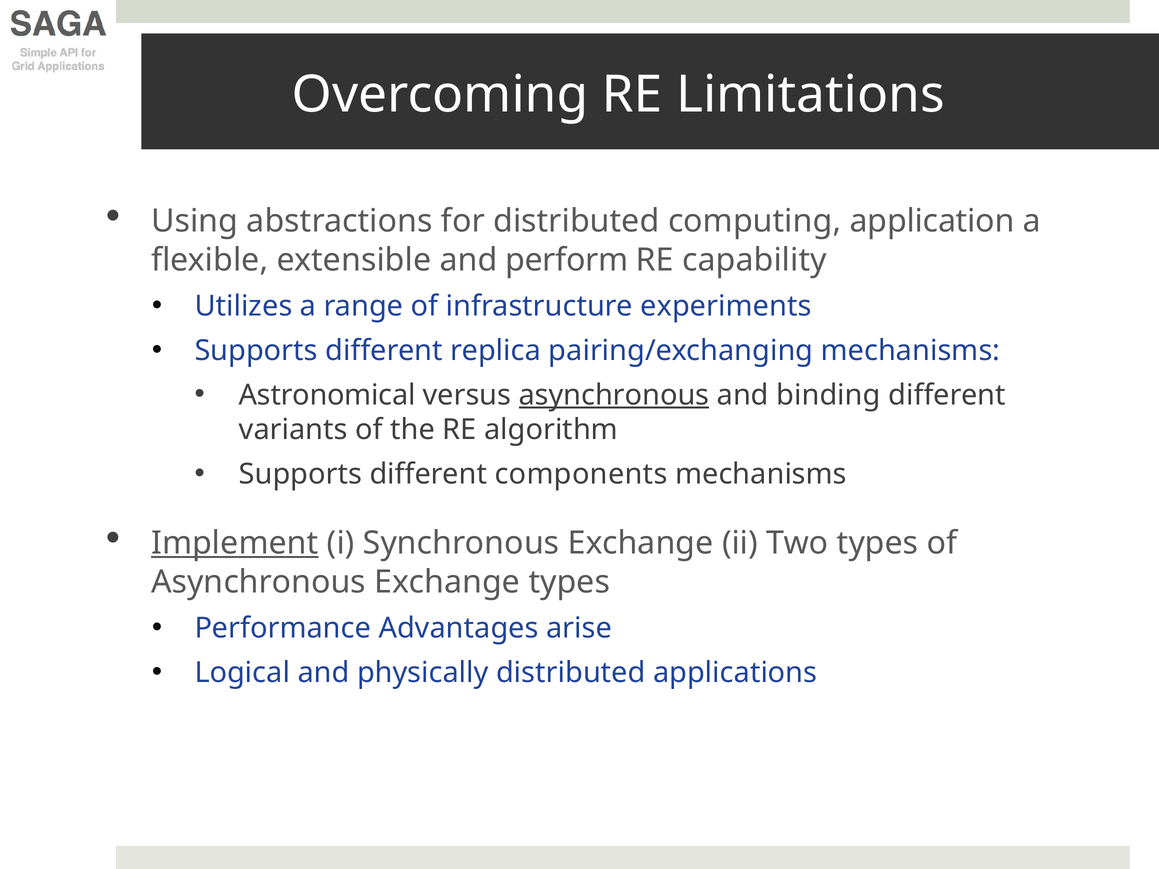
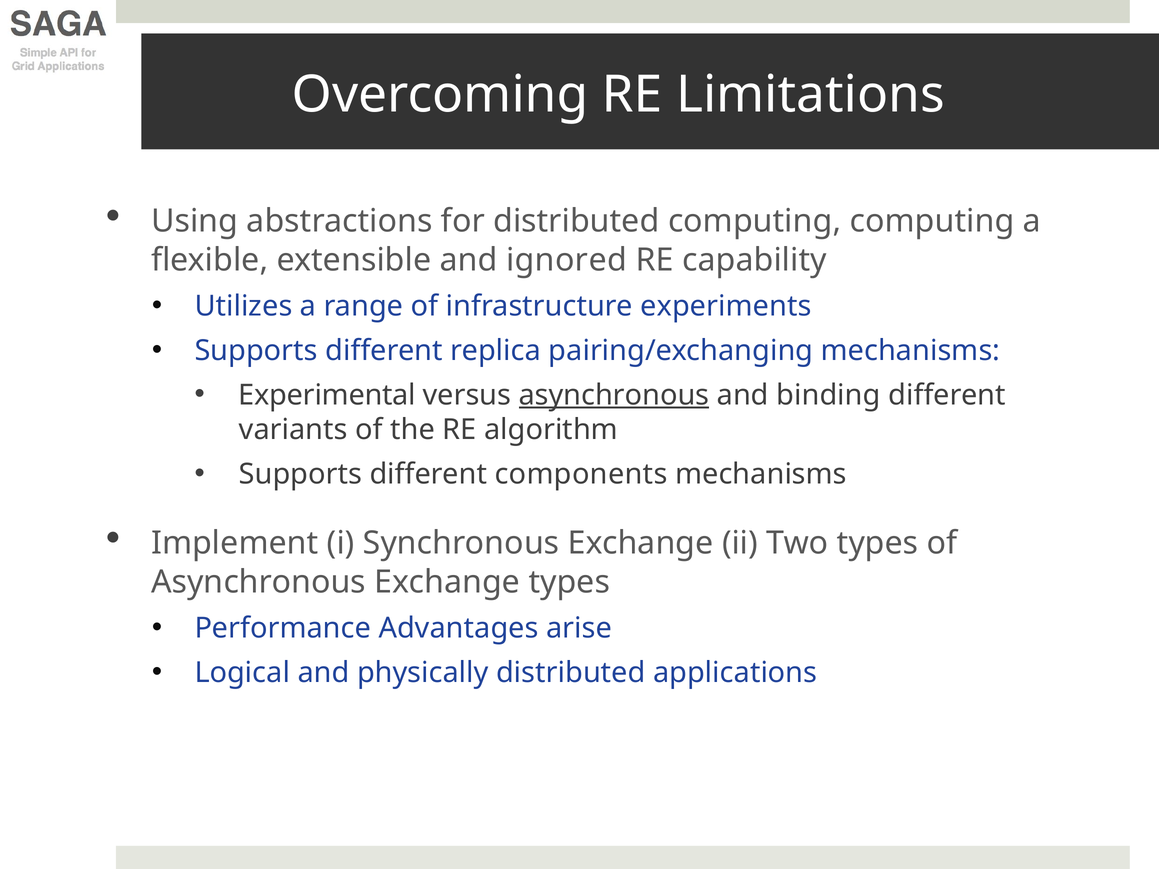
computing application: application -> computing (932, 221)
perform: perform -> ignored (566, 260)
Astronomical: Astronomical -> Experimental (327, 395)
Implement underline: present -> none (235, 543)
